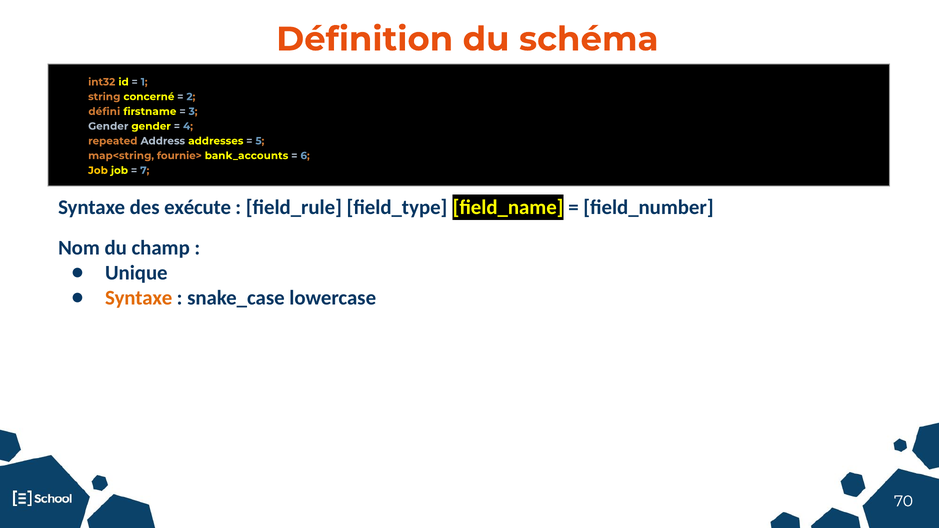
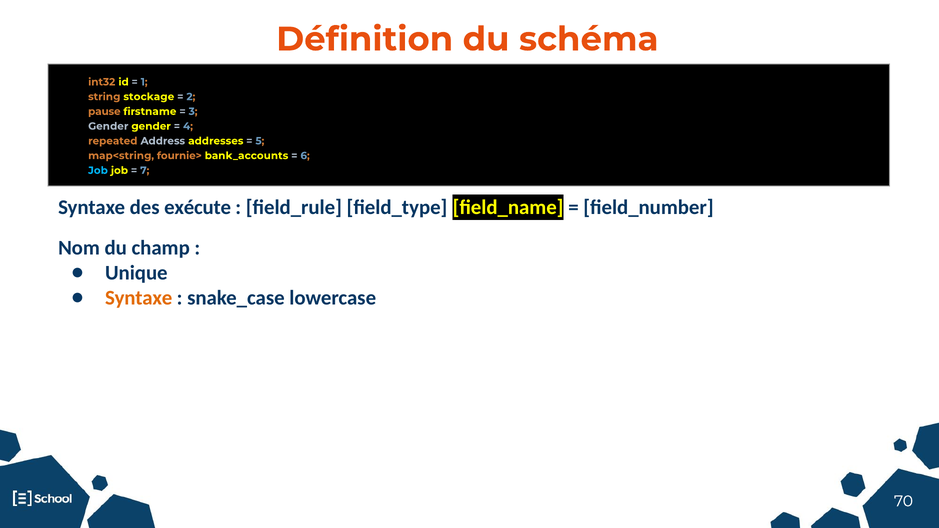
concerné: concerné -> stockage (149, 97)
défini: défini -> pause (104, 111)
Job colour: yellow -> light blue (98, 170)
